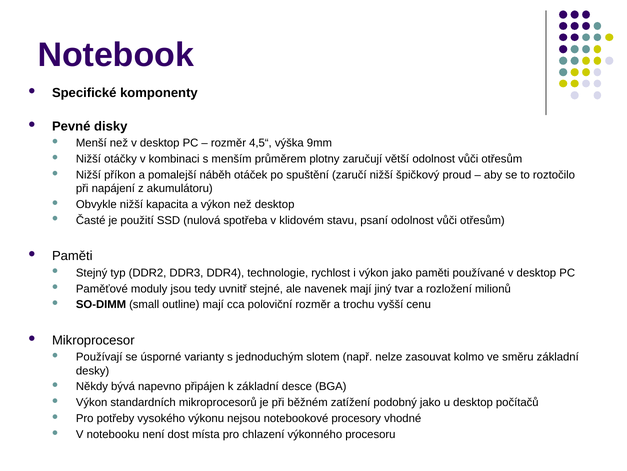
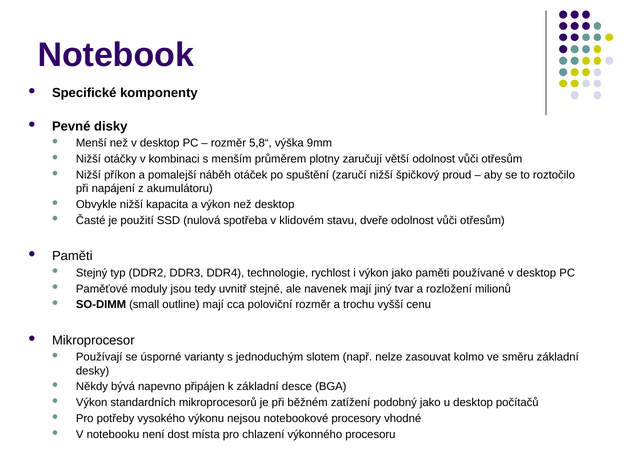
4,5“: 4,5“ -> 5,8“ (260, 143)
psaní: psaní -> dveře (374, 220)
